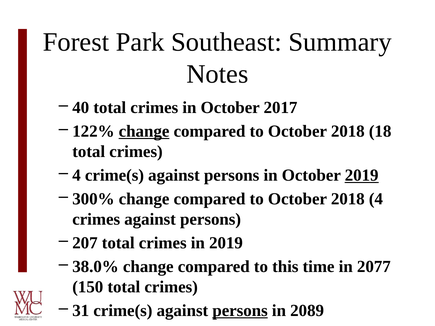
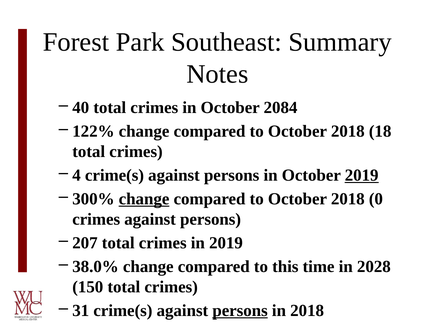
2017: 2017 -> 2084 (281, 108)
change underline: present -> none (144, 131)
change underline: none -> present (144, 199)
4: 4 -> 0 (376, 199)
2077: 2077 -> 2028 (374, 267)
2089: 2089 -> 2018 (307, 311)
